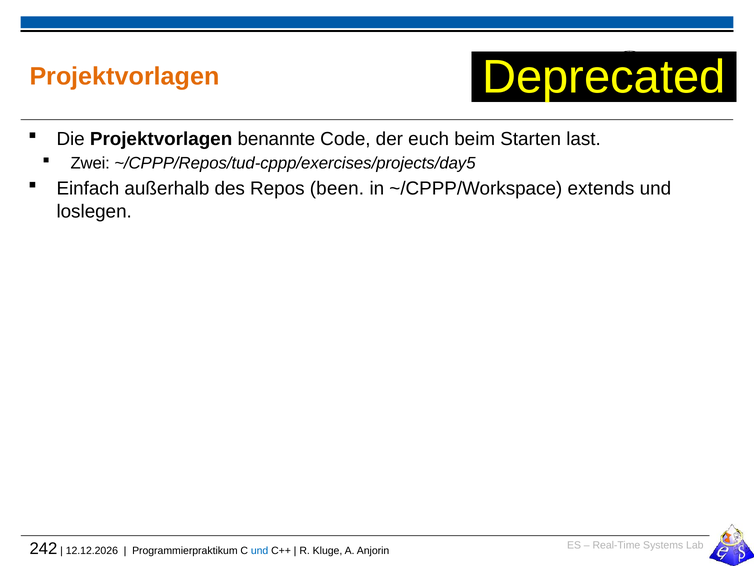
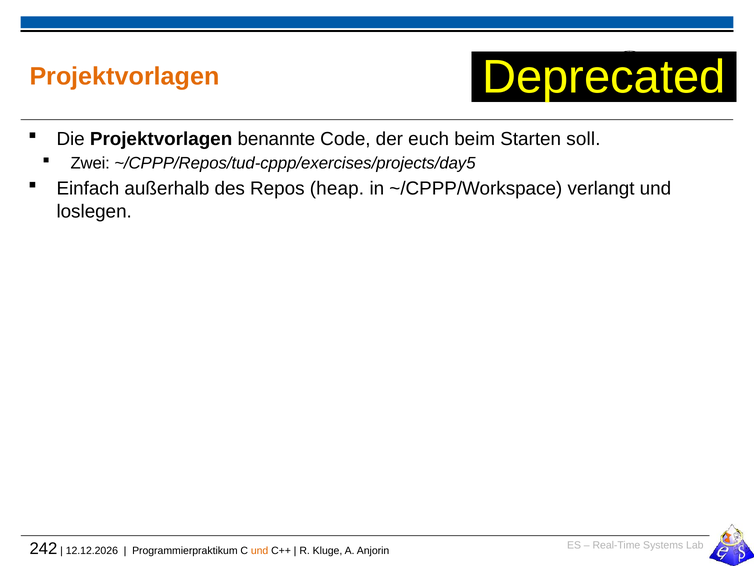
last: last -> soll (583, 139)
been: been -> heap (337, 189)
extends: extends -> verlangt (601, 189)
und colour: blue -> orange (260, 550)
